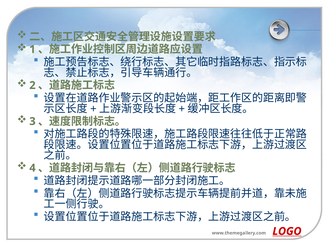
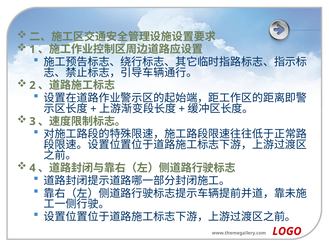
LOGO underline: present -> none (287, 231)
